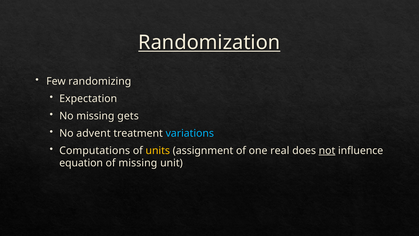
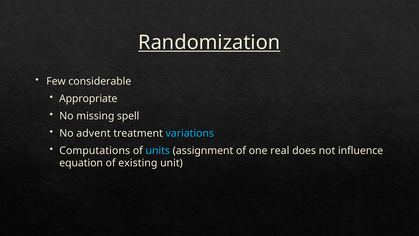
randomizing: randomizing -> considerable (100, 81)
Expectation: Expectation -> Appropriate (88, 98)
gets: gets -> spell (128, 116)
units colour: yellow -> light blue (158, 150)
not underline: present -> none (327, 150)
of missing: missing -> existing (138, 163)
